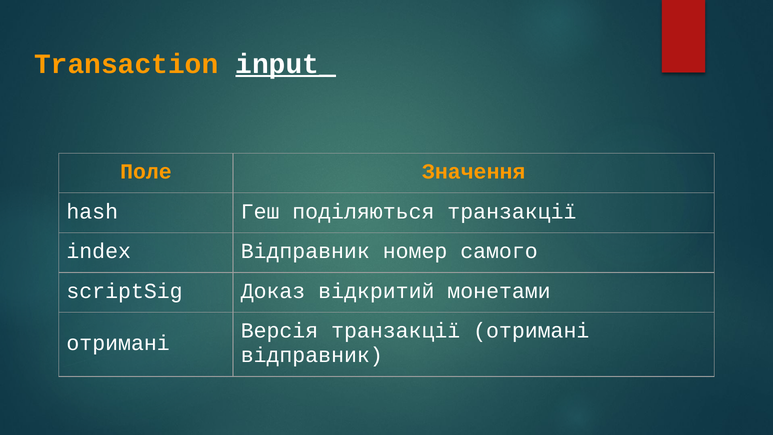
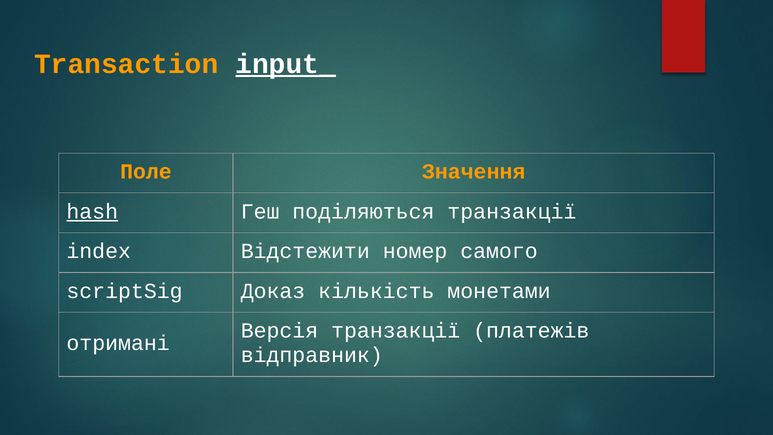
hash underline: none -> present (92, 211)
index Відправник: Відправник -> Відстежити (305, 251)
відкритий: відкритий -> кількість (376, 291)
транзакції отримані: отримані -> платежів (531, 331)
